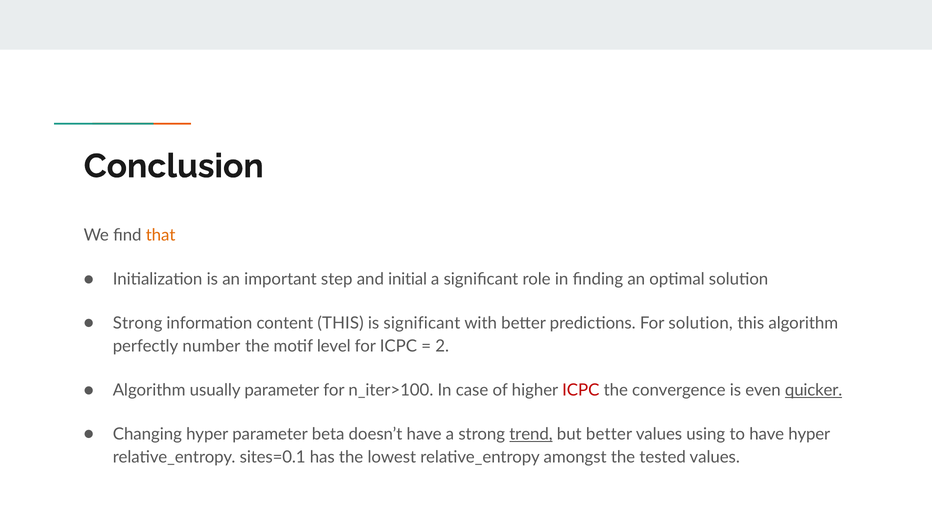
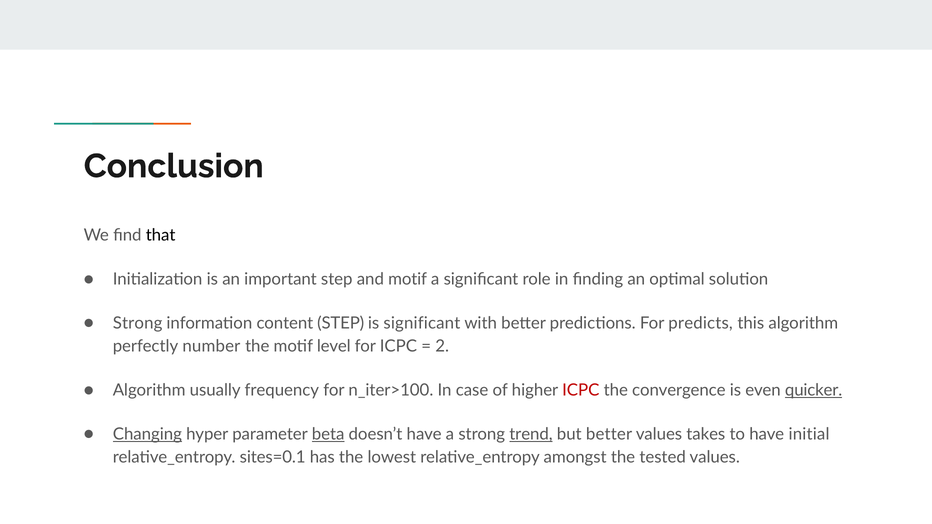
that colour: orange -> black (161, 236)
and initial: initial -> motif (408, 279)
content THIS: THIS -> STEP (341, 323)
For solution: solution -> predicts (701, 323)
usually parameter: parameter -> frequency (282, 391)
Changing underline: none -> present (147, 434)
beta underline: none -> present (328, 434)
using: using -> takes (706, 434)
have hyper: hyper -> initial (809, 434)
